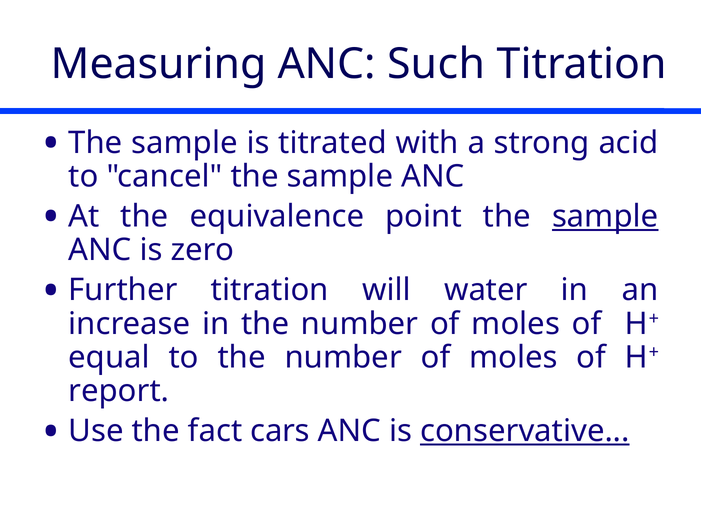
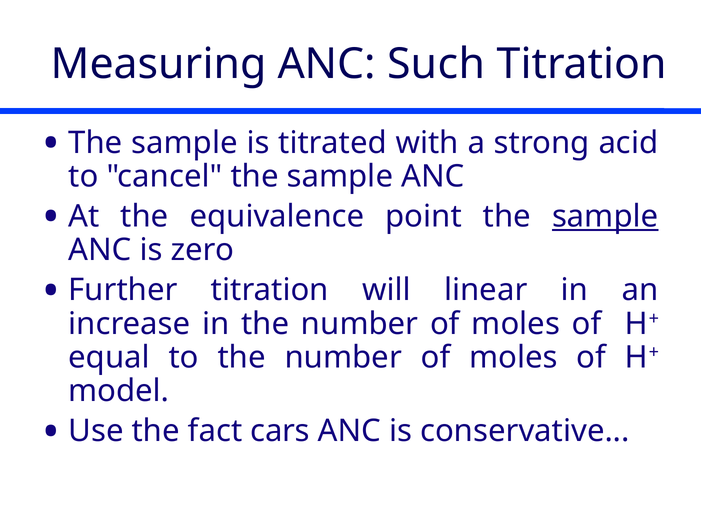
water: water -> linear (486, 290)
report: report -> model (119, 391)
conservative underline: present -> none (525, 431)
